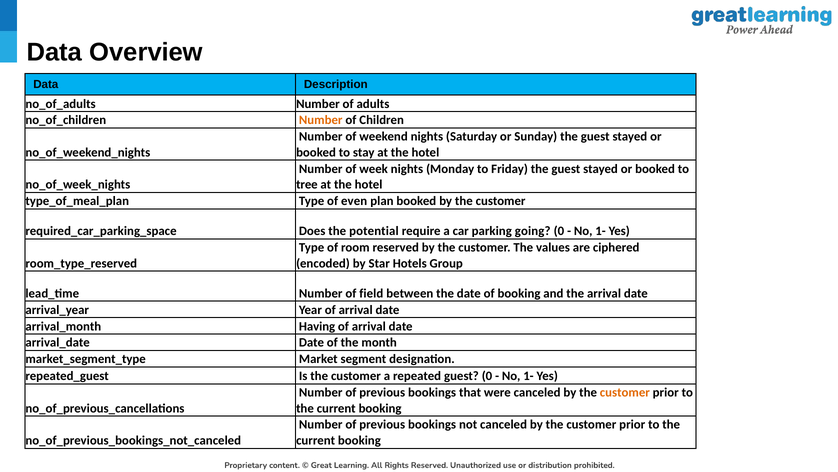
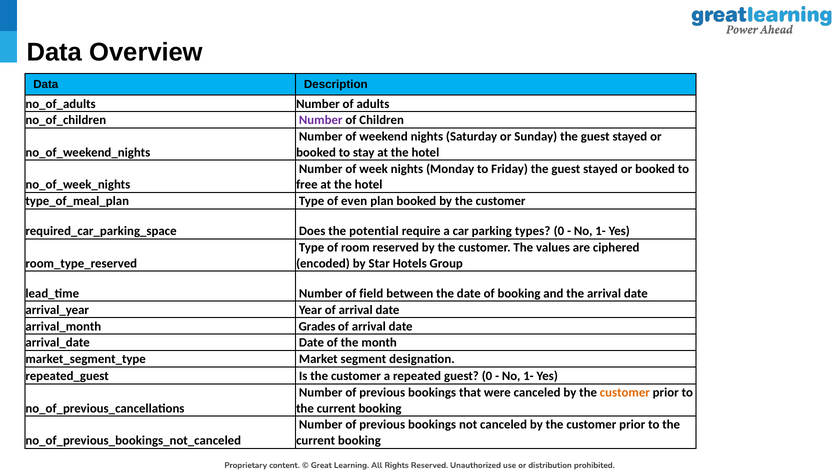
Number colour: orange -> purple (321, 120)
tree: tree -> free (307, 184)
going: going -> types (533, 231)
Having: Having -> Grades (317, 326)
